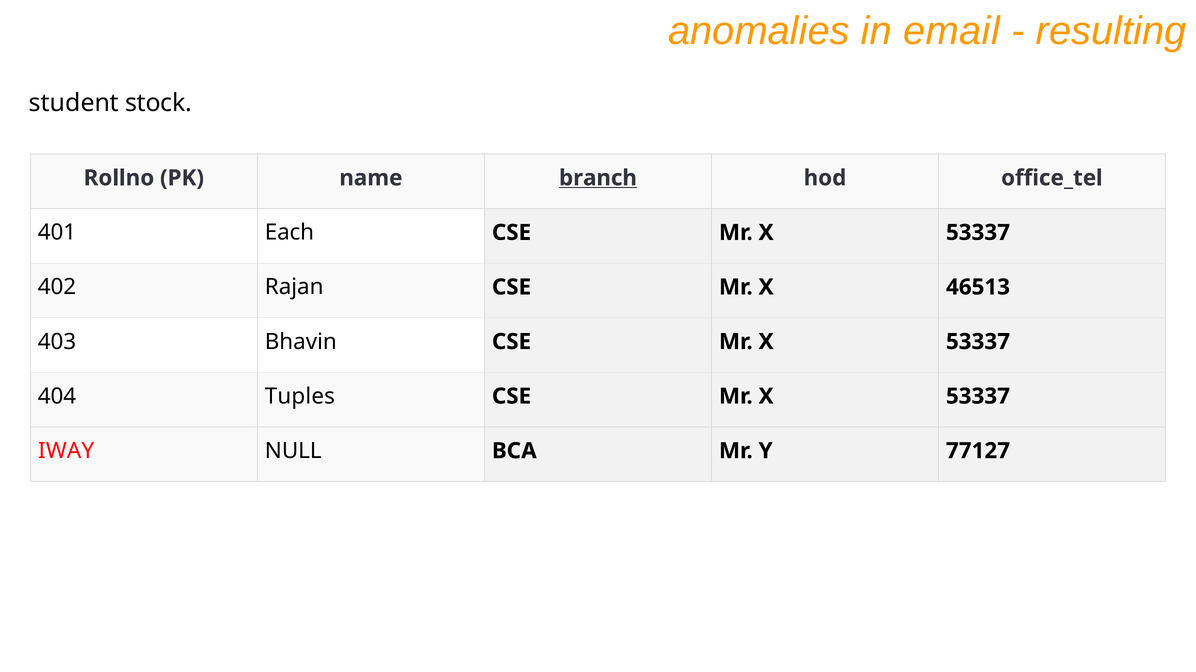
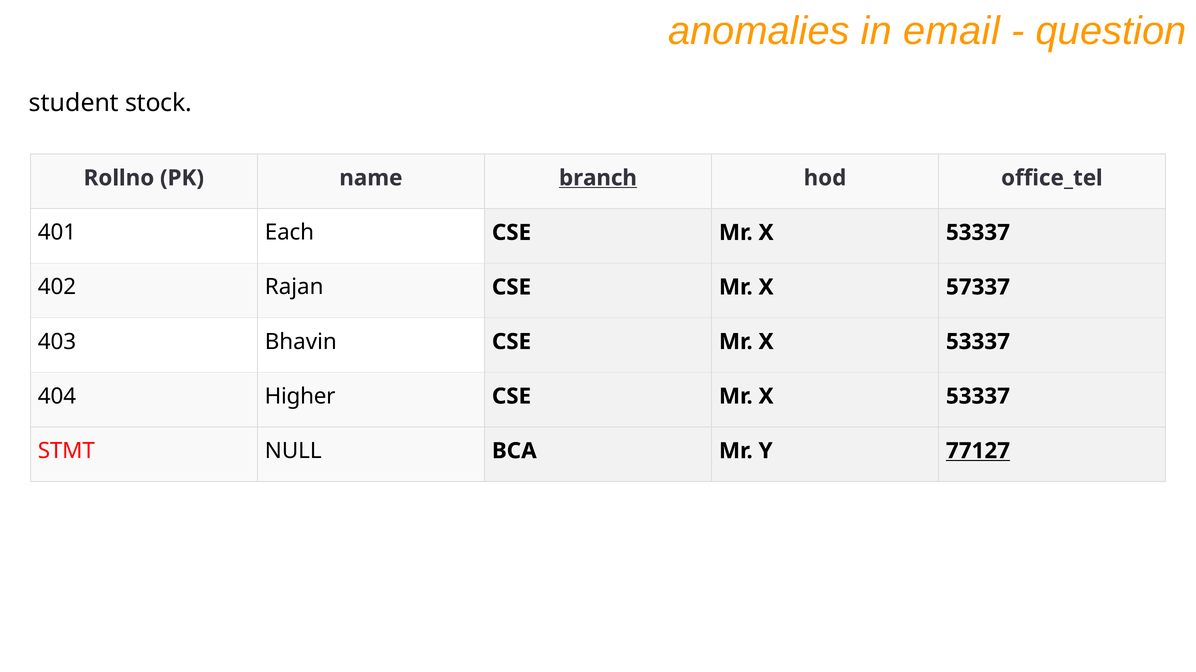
resulting: resulting -> question (1111, 31)
46513: 46513 -> 57337 (978, 287)
Tuples: Tuples -> Higher (300, 397)
IWAY: IWAY -> STMT (66, 451)
77127 underline: none -> present (978, 451)
